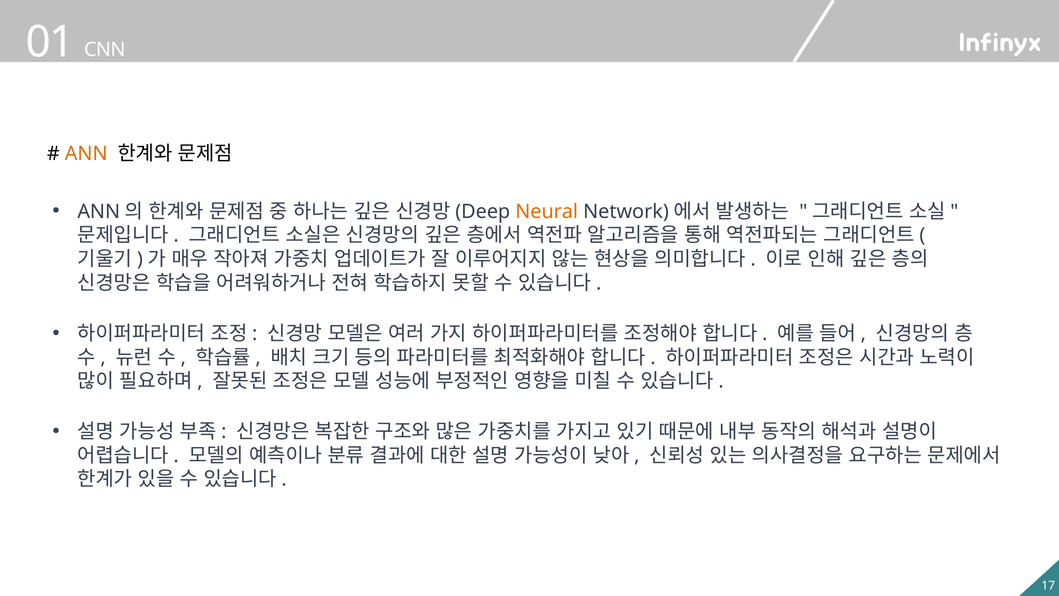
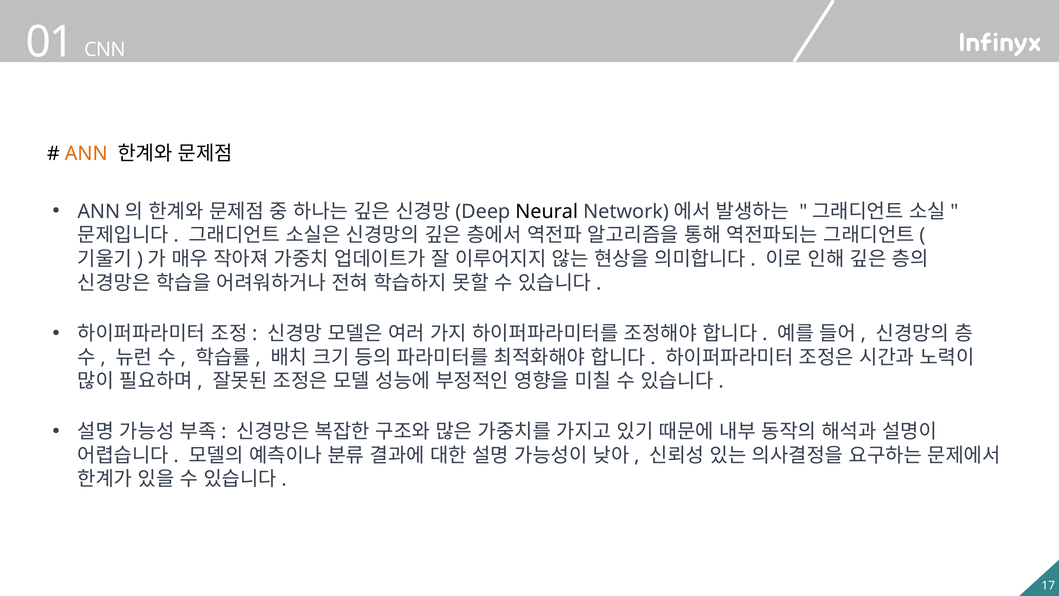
Neural colour: orange -> black (547, 211)
